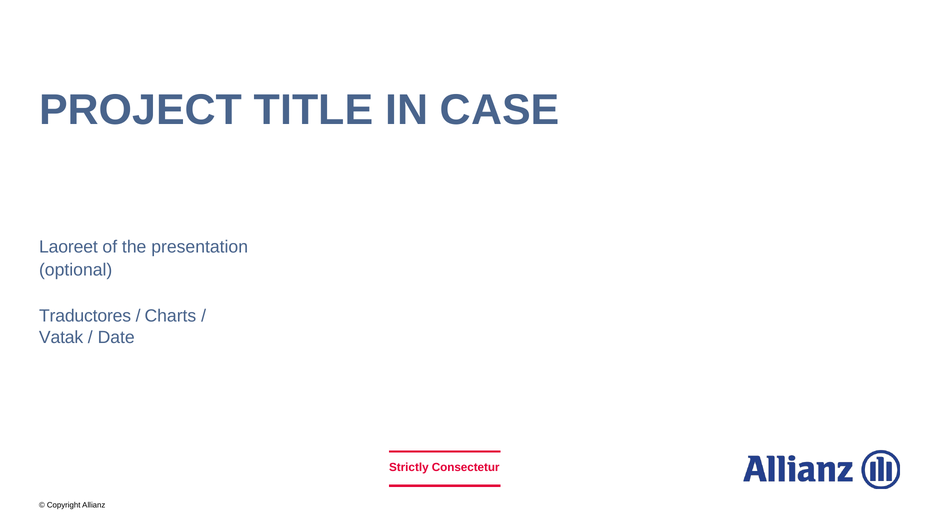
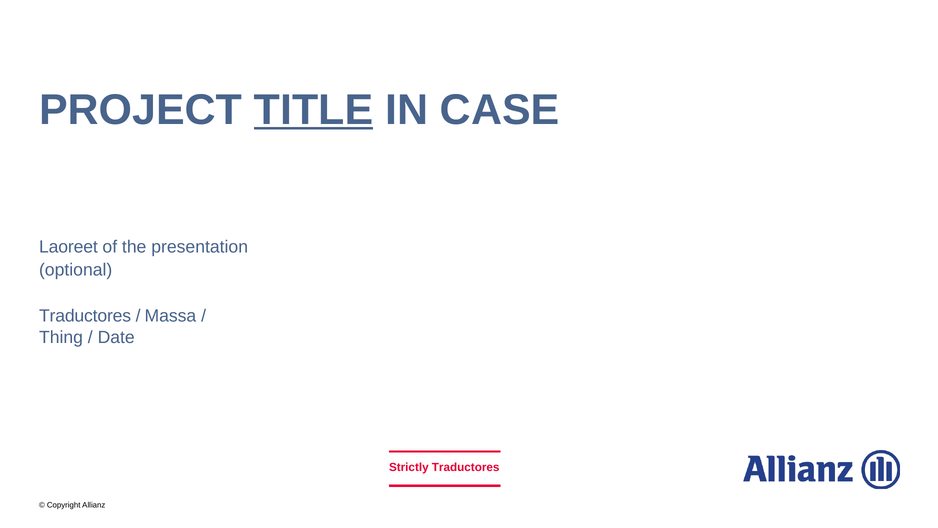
TITLE underline: none -> present (314, 110)
Charts: Charts -> Massa (170, 316)
Vatak: Vatak -> Thing (61, 337)
Strictly Consectetur: Consectetur -> Traductores (466, 467)
